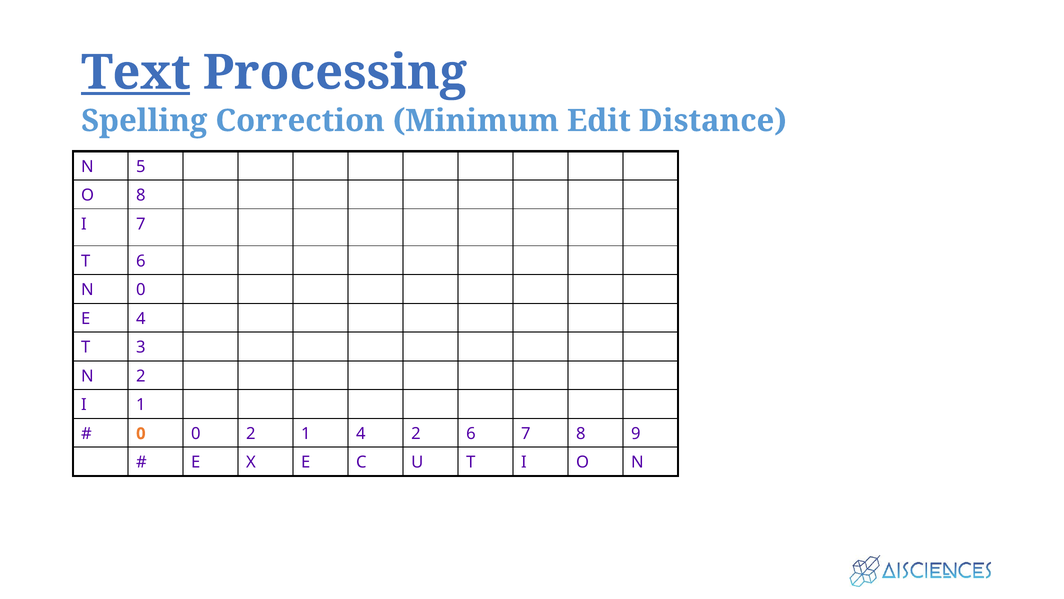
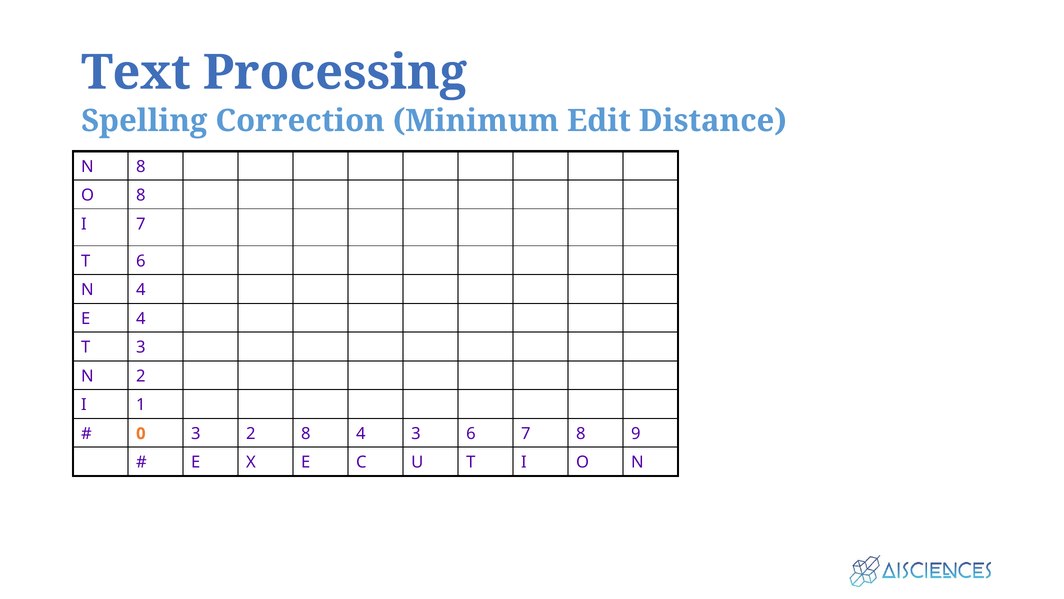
Text underline: present -> none (136, 73)
N 5: 5 -> 8 (141, 166)
N 0: 0 -> 4 (141, 290)
0 0: 0 -> 3 (196, 433)
2 1: 1 -> 8 (306, 433)
4 2: 2 -> 3 (416, 433)
